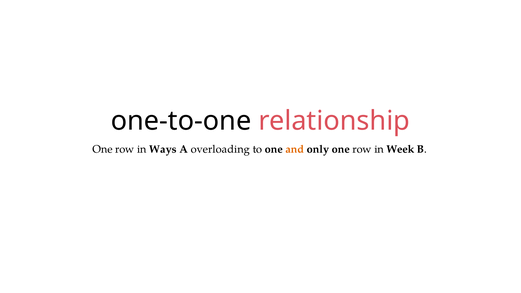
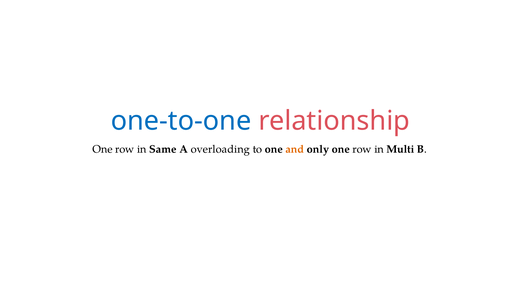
one-to-one colour: black -> blue (181, 121)
Ways: Ways -> Same (163, 149)
Week: Week -> Multi (400, 149)
